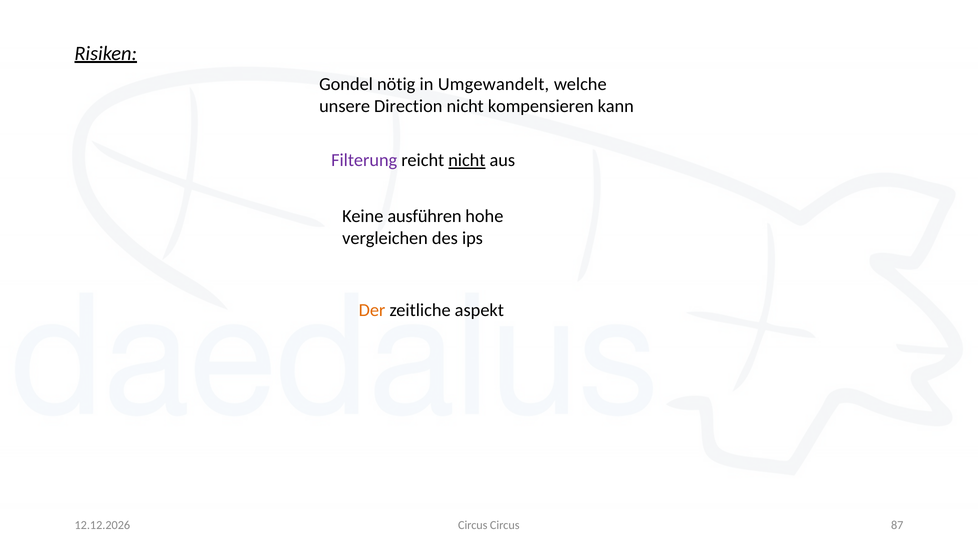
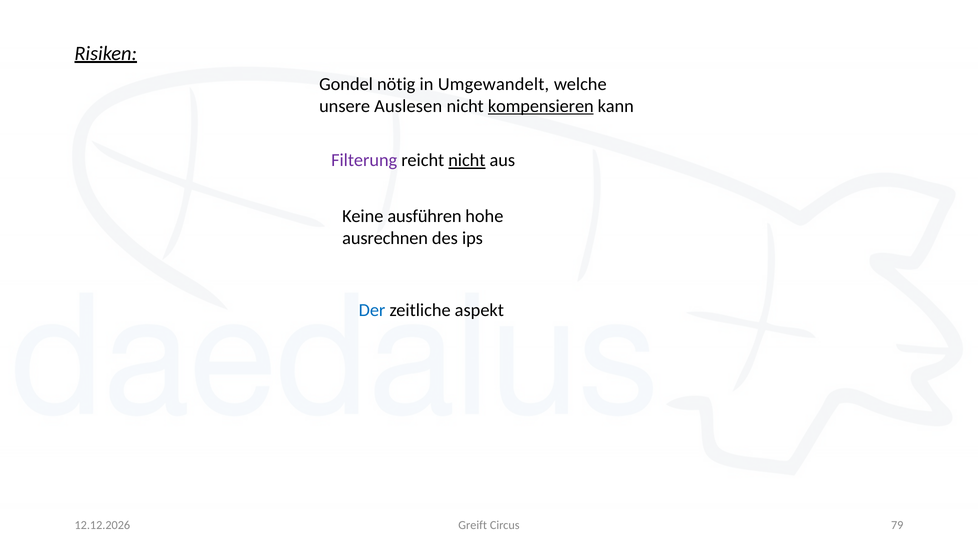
Direction: Direction -> Auslesen (408, 106)
kompensieren underline: none -> present (541, 106)
vergleichen: vergleichen -> ausrechnen (385, 238)
Der colour: orange -> blue (372, 310)
Circus: Circus -> Greift (473, 525)
87: 87 -> 79 (897, 525)
